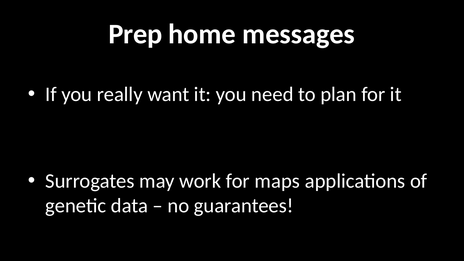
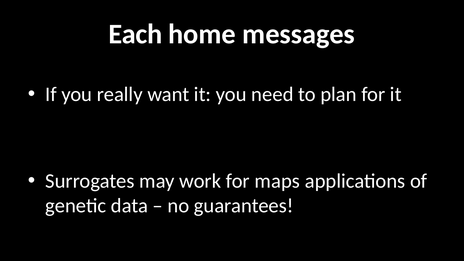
Prep: Prep -> Each (135, 34)
